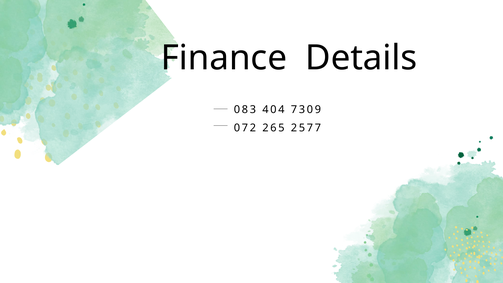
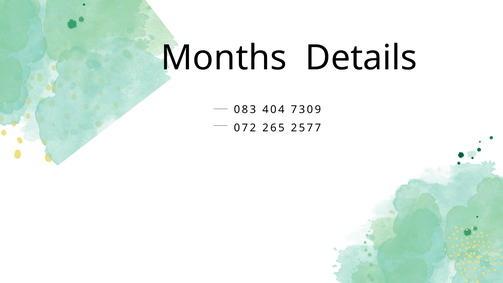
Finance: Finance -> Months (224, 58)
